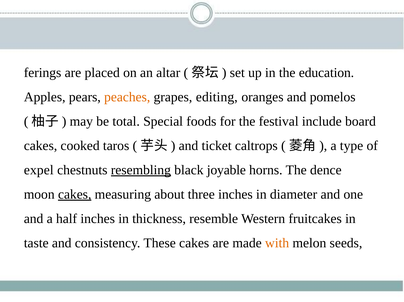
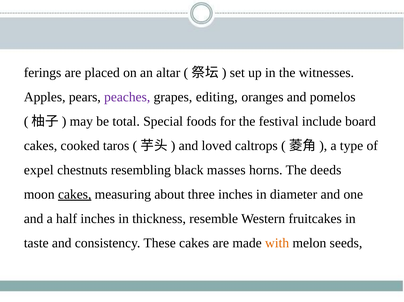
education: education -> witnesses (326, 73)
peaches colour: orange -> purple (127, 97)
ticket: ticket -> loved (217, 146)
resembling underline: present -> none (141, 170)
joyable: joyable -> masses (226, 170)
dence: dence -> deeds (326, 170)
